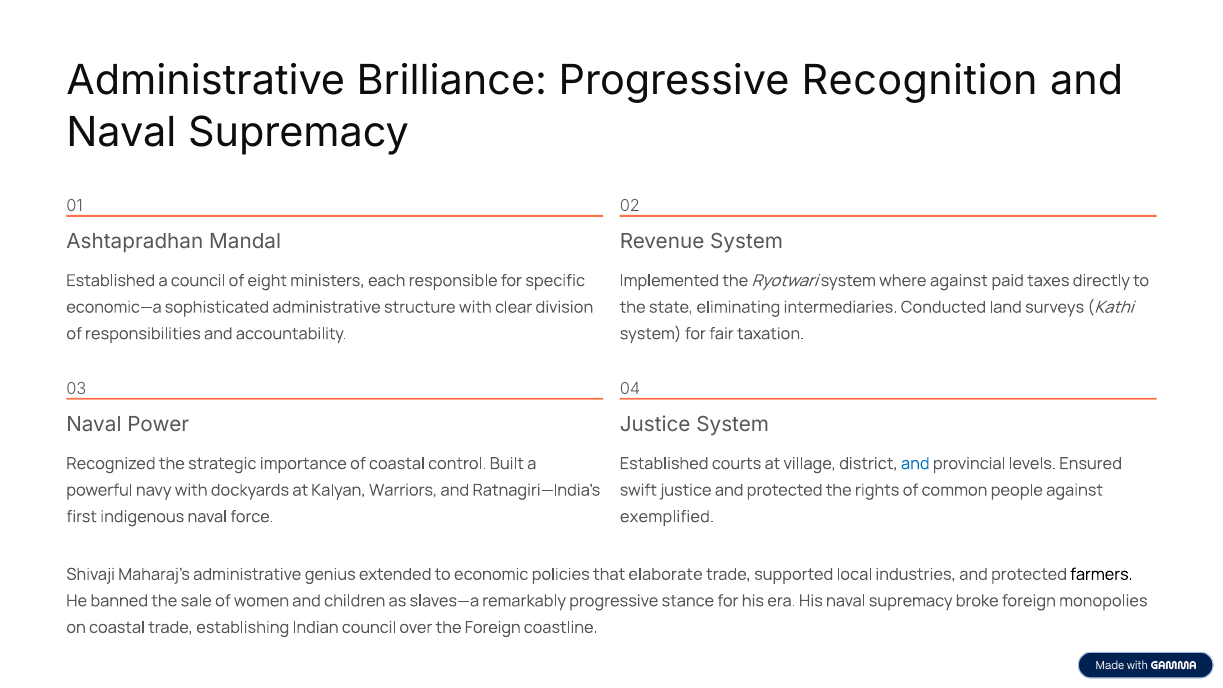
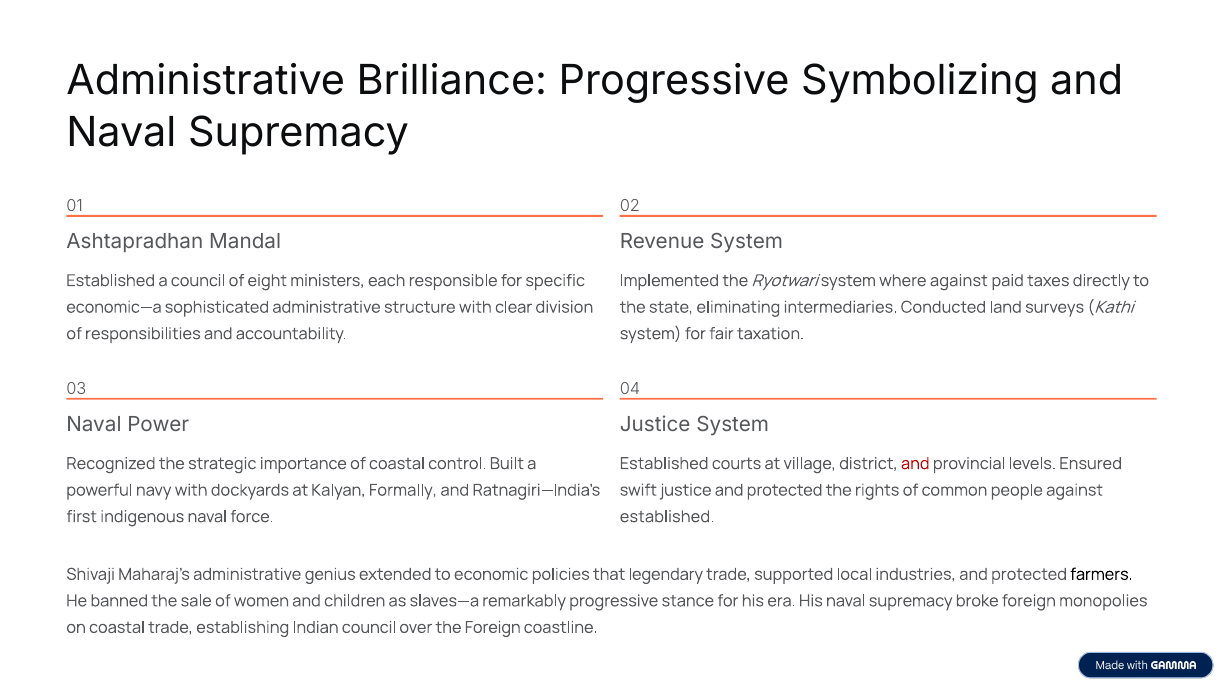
Recognition: Recognition -> Symbolizing (920, 81)
and colour: blue -> red (915, 464)
Warriors: Warriors -> Formally (403, 490)
exemplified: exemplified -> established (667, 517)
elaborate: elaborate -> legendary (666, 574)
